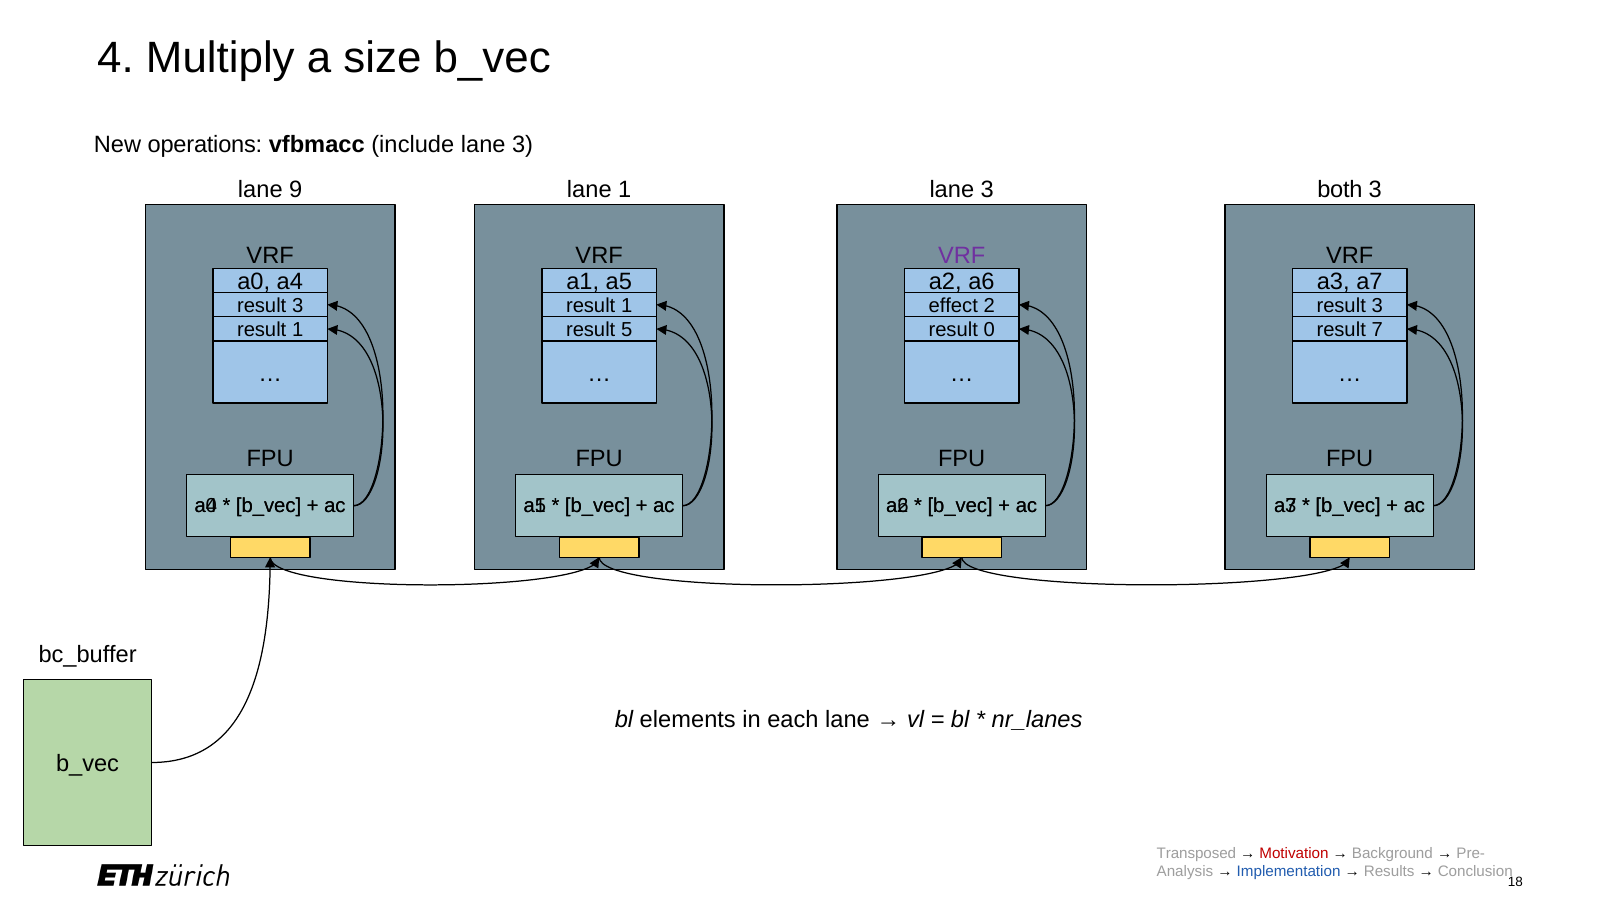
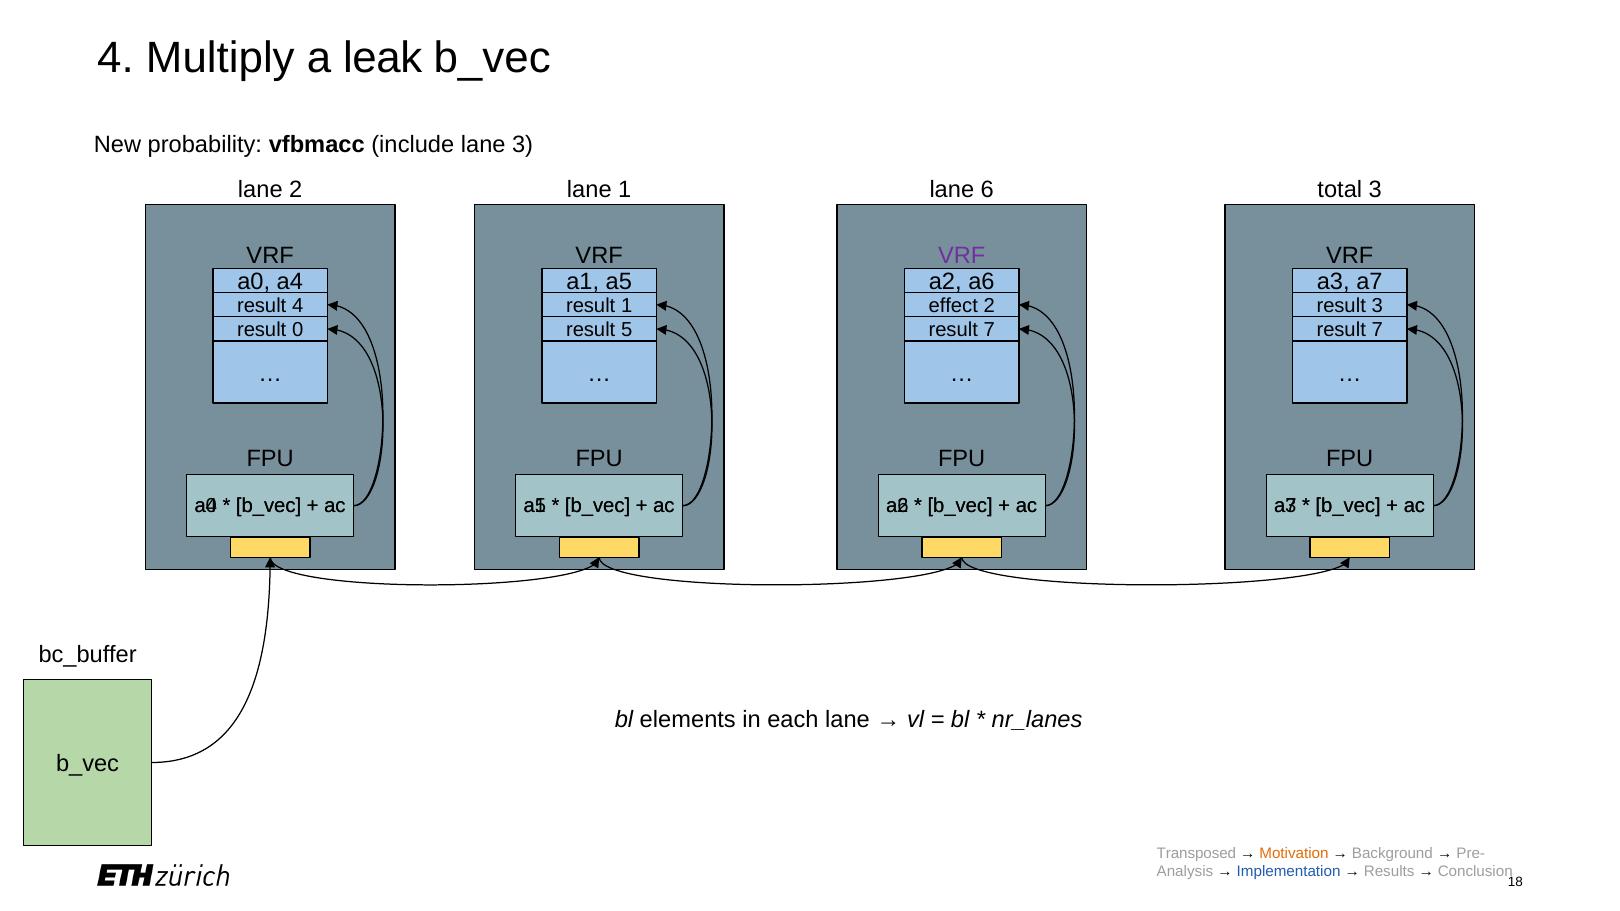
size: size -> leak (383, 58)
operations: operations -> probability (205, 145)
lane 9: 9 -> 2 (296, 190)
3: 3 -> 6 (987, 190)
both: both -> total (1340, 190)
3: 3 -> 4 (298, 306)
1: 1 -> 0 (298, 330)
5 result 0: 0 -> 7 (989, 330)
Motivation colour: red -> orange (1294, 854)
